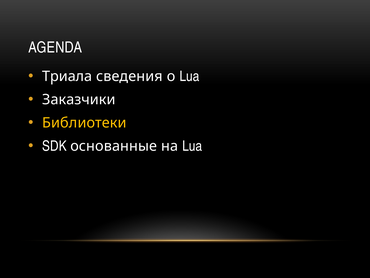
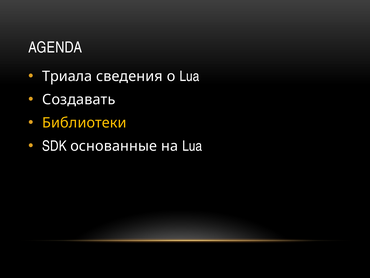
Заказчики: Заказчики -> Создавать (79, 99)
